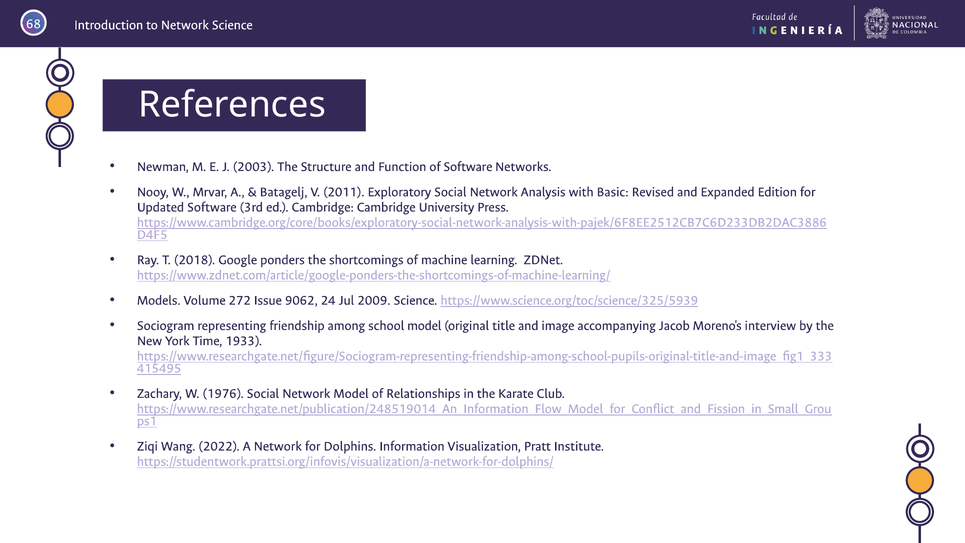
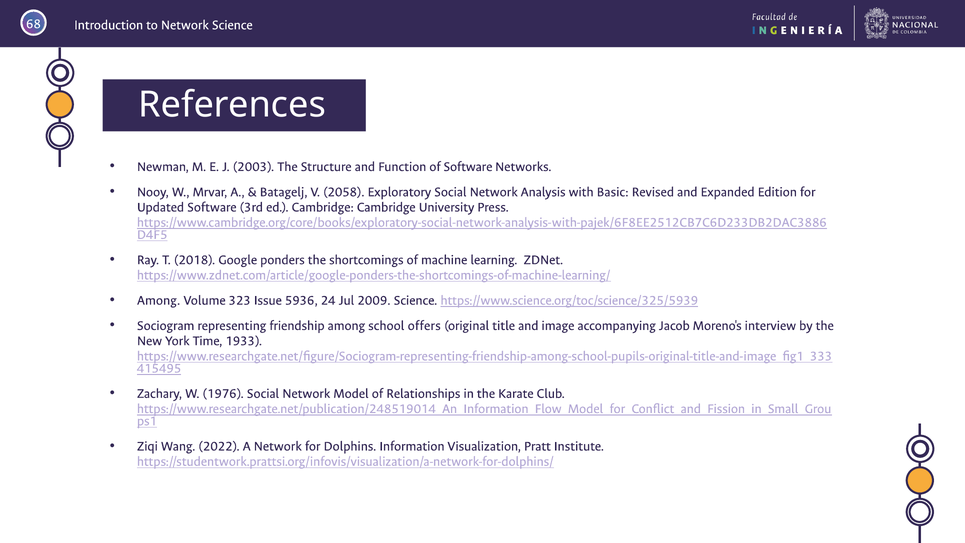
2011: 2011 -> 2058 (344, 192)
Models: Models -> Among (159, 300)
272: 272 -> 323 (240, 300)
9062: 9062 -> 5936 (301, 300)
school model: model -> offers (424, 325)
